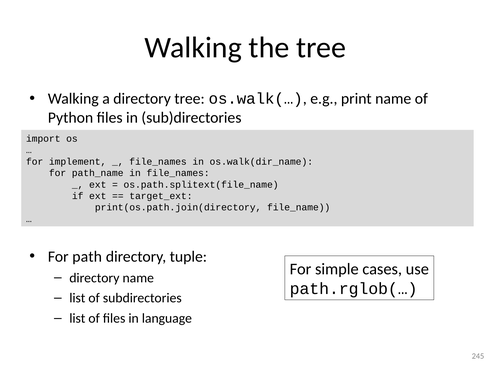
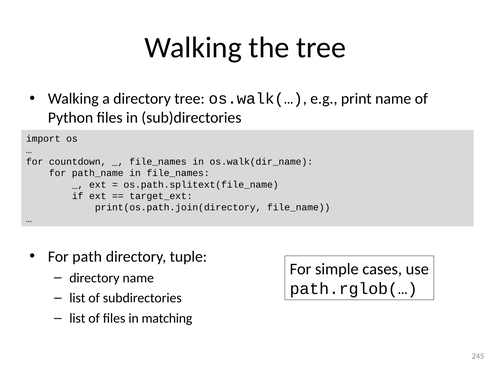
implement: implement -> countdown (78, 162)
language: language -> matching (167, 318)
